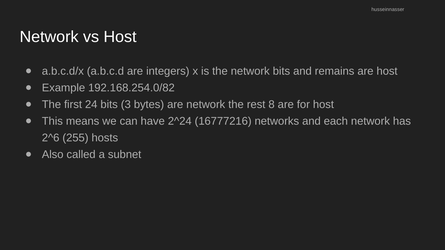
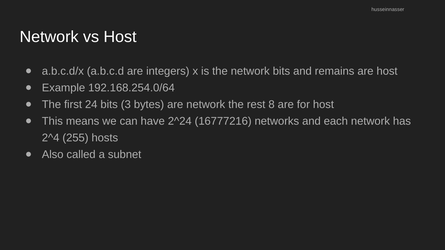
192.168.254.0/82: 192.168.254.0/82 -> 192.168.254.0/64 (131, 88)
2^6: 2^6 -> 2^4 (51, 138)
